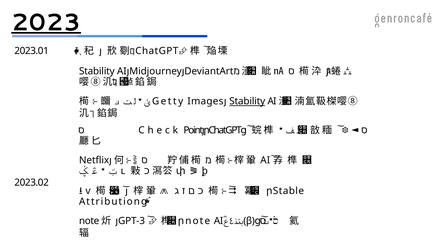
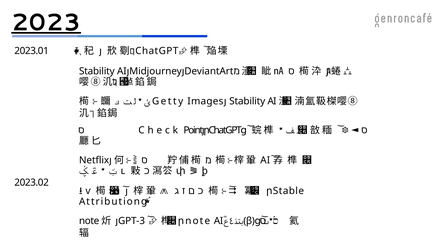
Stability underline: present -> none (247, 101)
